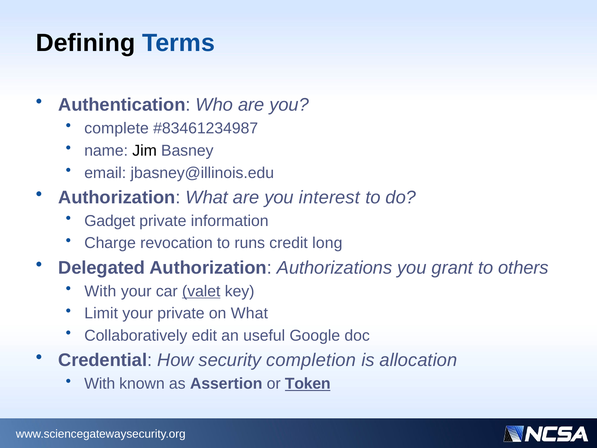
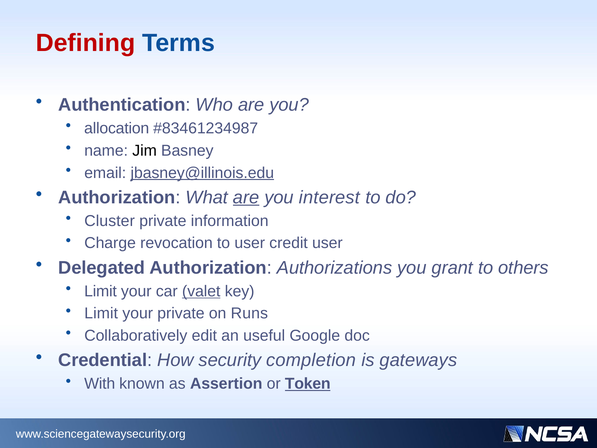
Defining colour: black -> red (86, 43)
complete: complete -> allocation (117, 128)
jbasney@illinois.edu underline: none -> present (202, 173)
are underline: none -> present (246, 197)
Gadget: Gadget -> Cluster (110, 221)
to runs: runs -> user (250, 243)
credit long: long -> user (327, 243)
With: With -> Limit (101, 291)
on What: What -> Runs (249, 313)
allocation: allocation -> gateways (418, 360)
